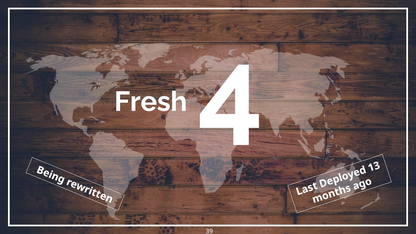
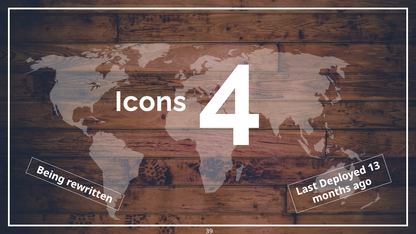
Fresh: Fresh -> Icons (150, 102)
